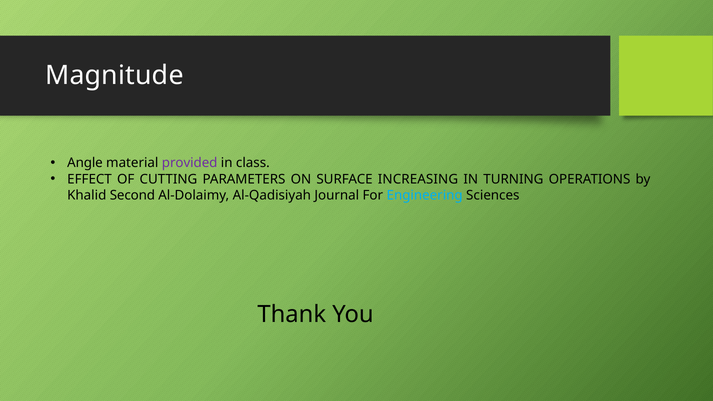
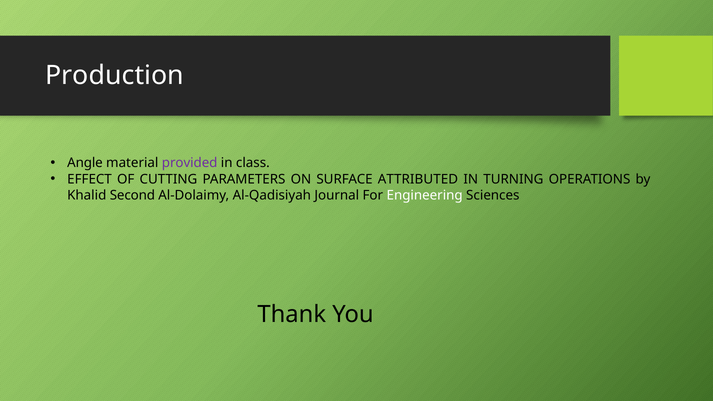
Magnitude: Magnitude -> Production (115, 75)
INCREASING: INCREASING -> ATTRIBUTED (418, 179)
Engineering colour: light blue -> white (425, 195)
